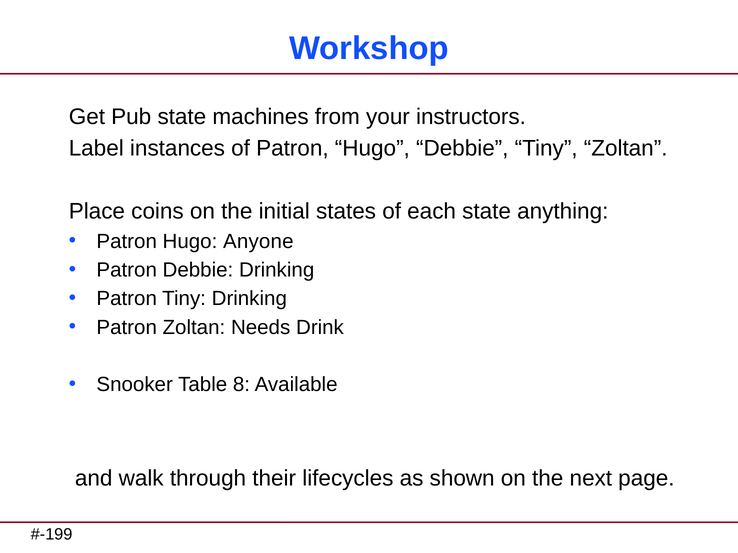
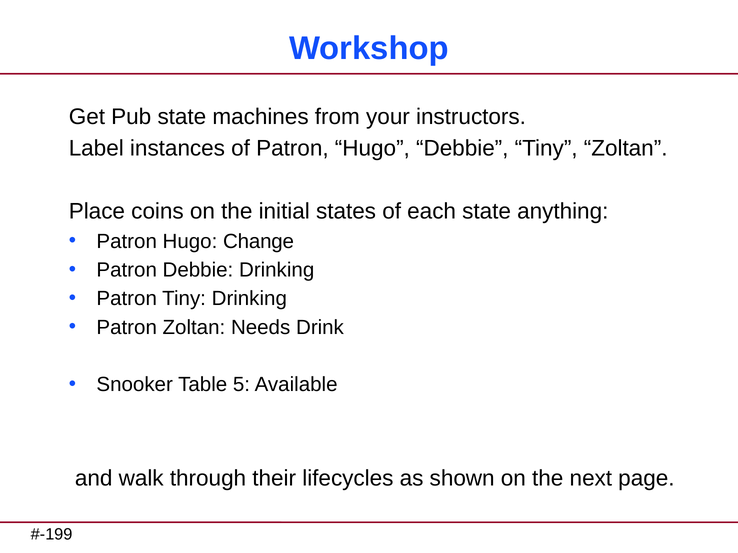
Anyone: Anyone -> Change (259, 242)
8: 8 -> 5 (242, 385)
